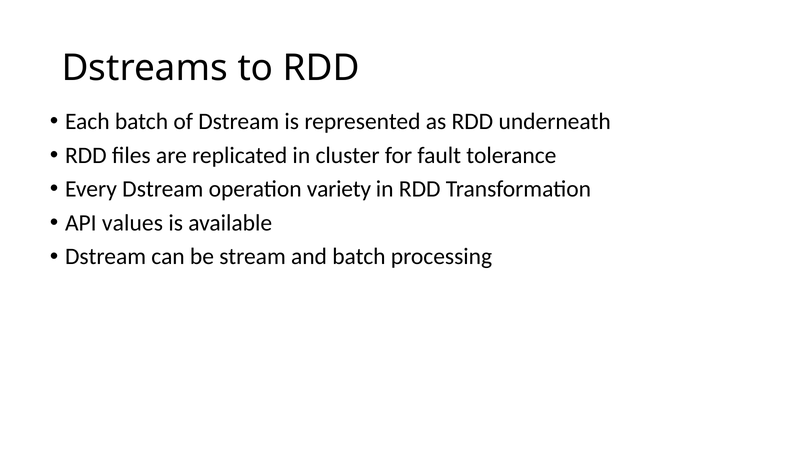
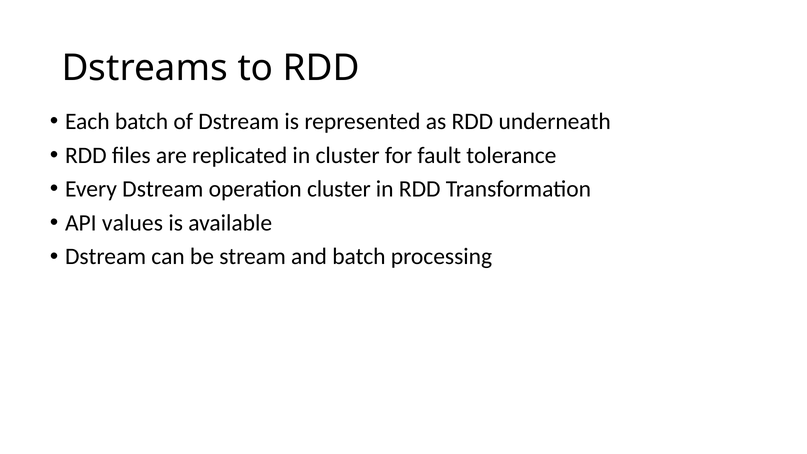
operation variety: variety -> cluster (339, 189)
